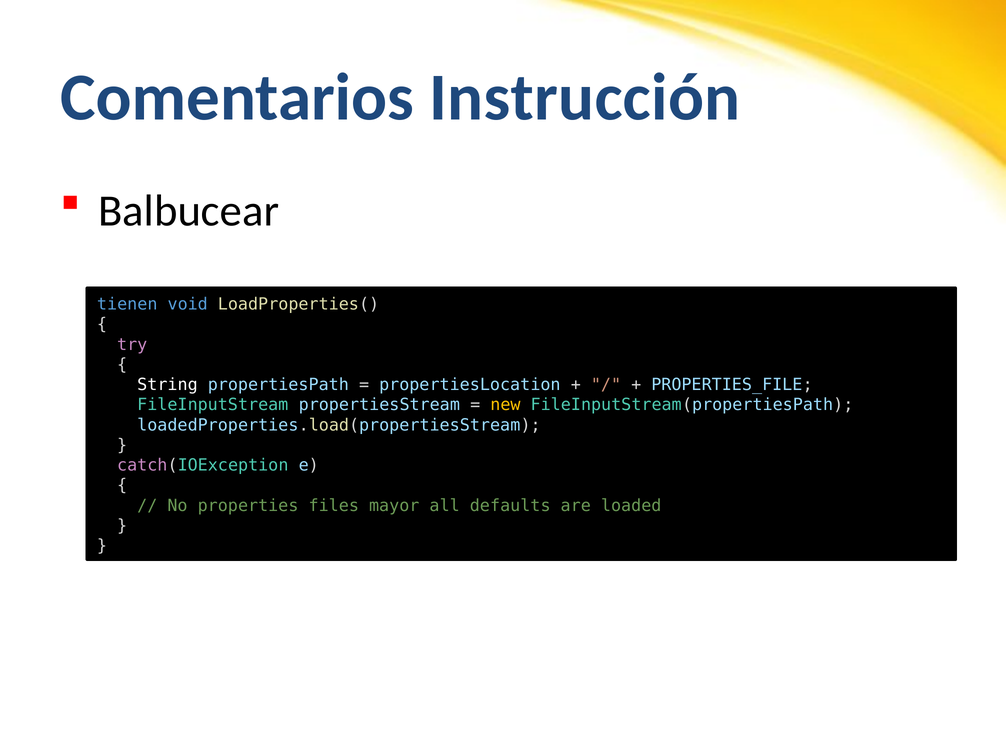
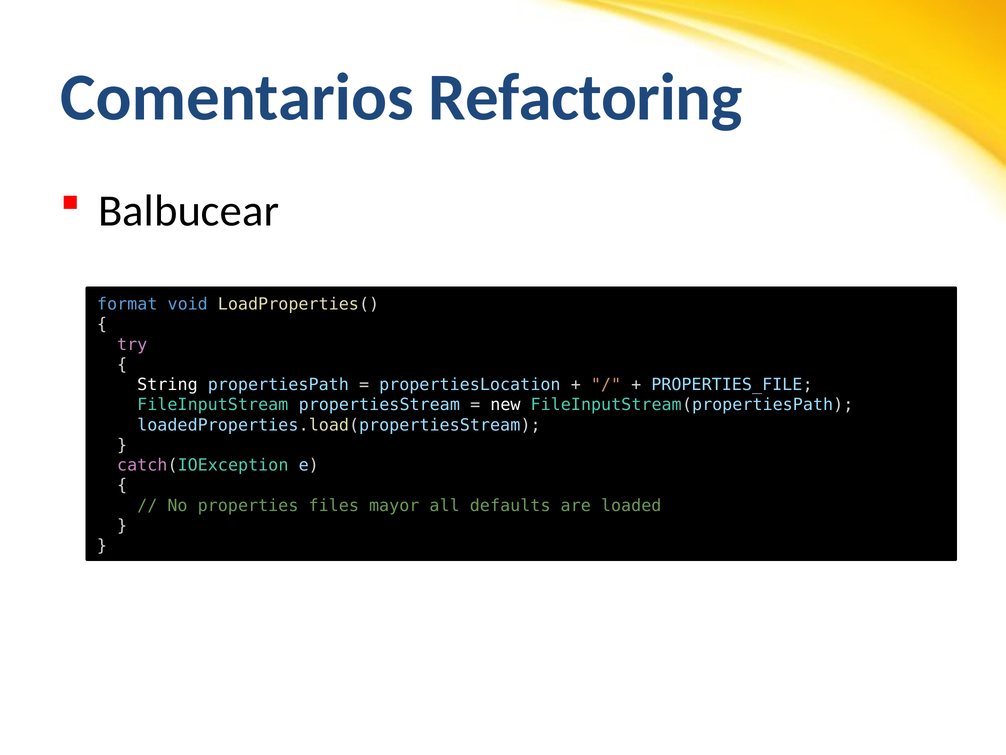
Instrucción: Instrucción -> Refactoring (585, 98)
tienen: tienen -> format (127, 304)
new colour: yellow -> white (505, 405)
